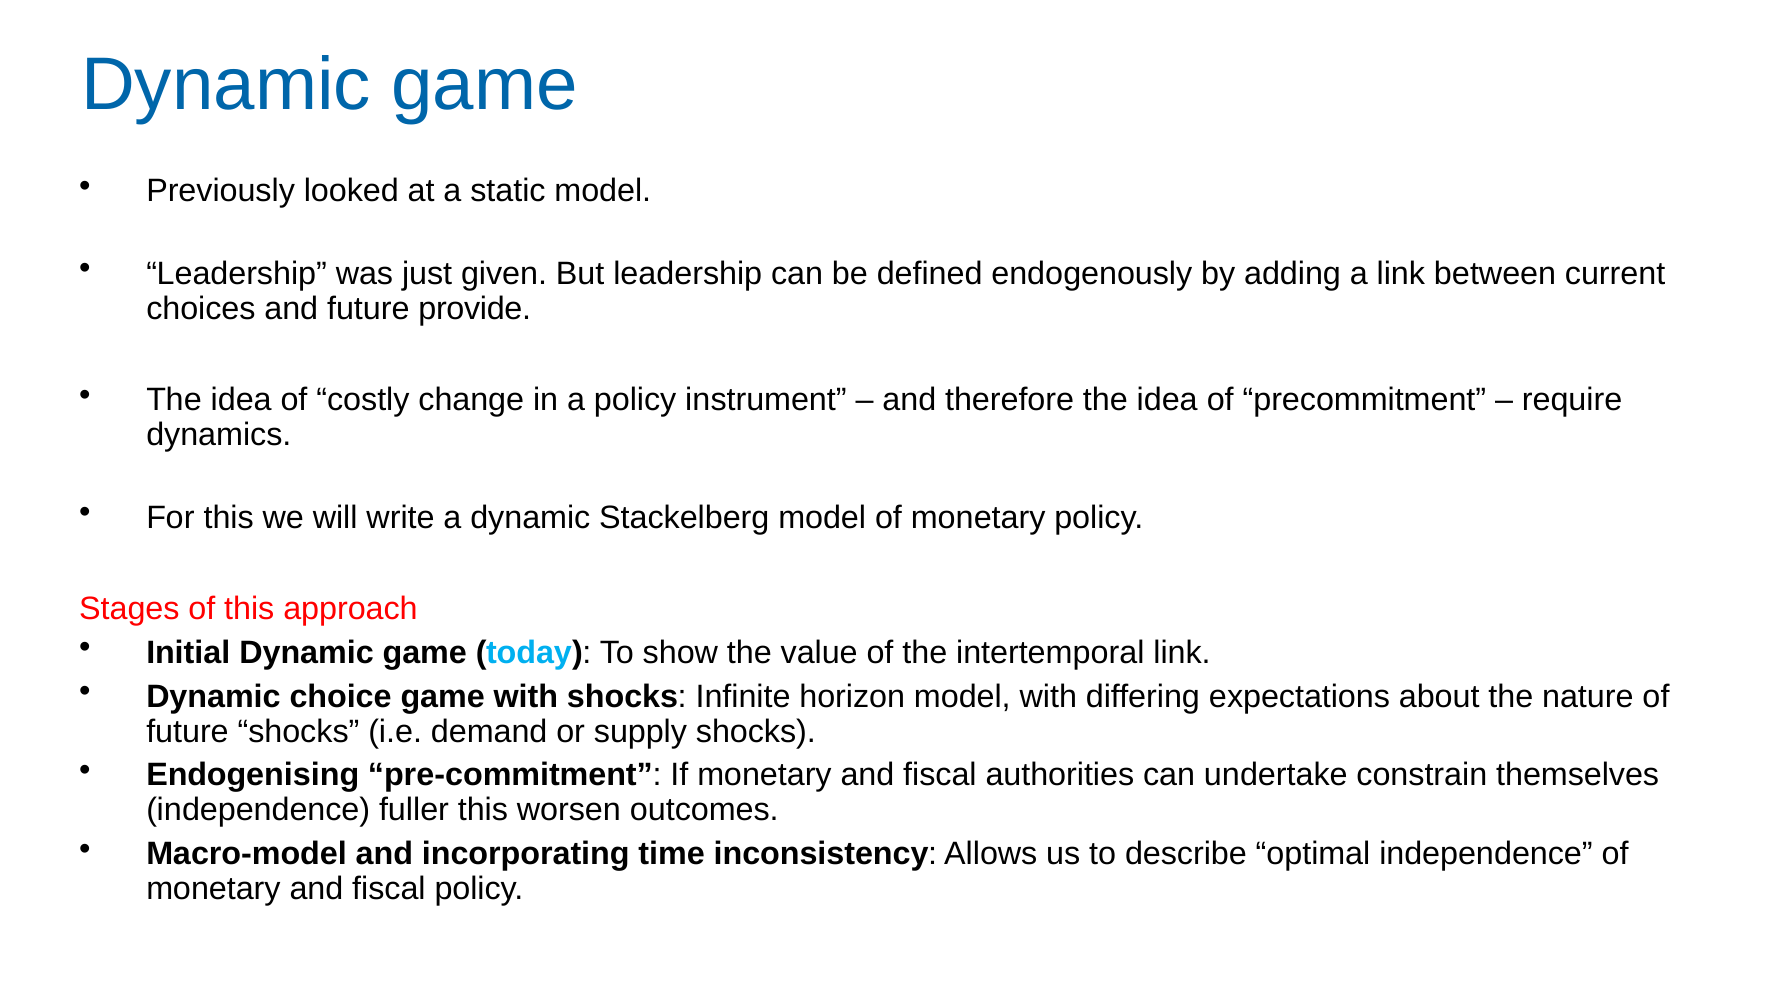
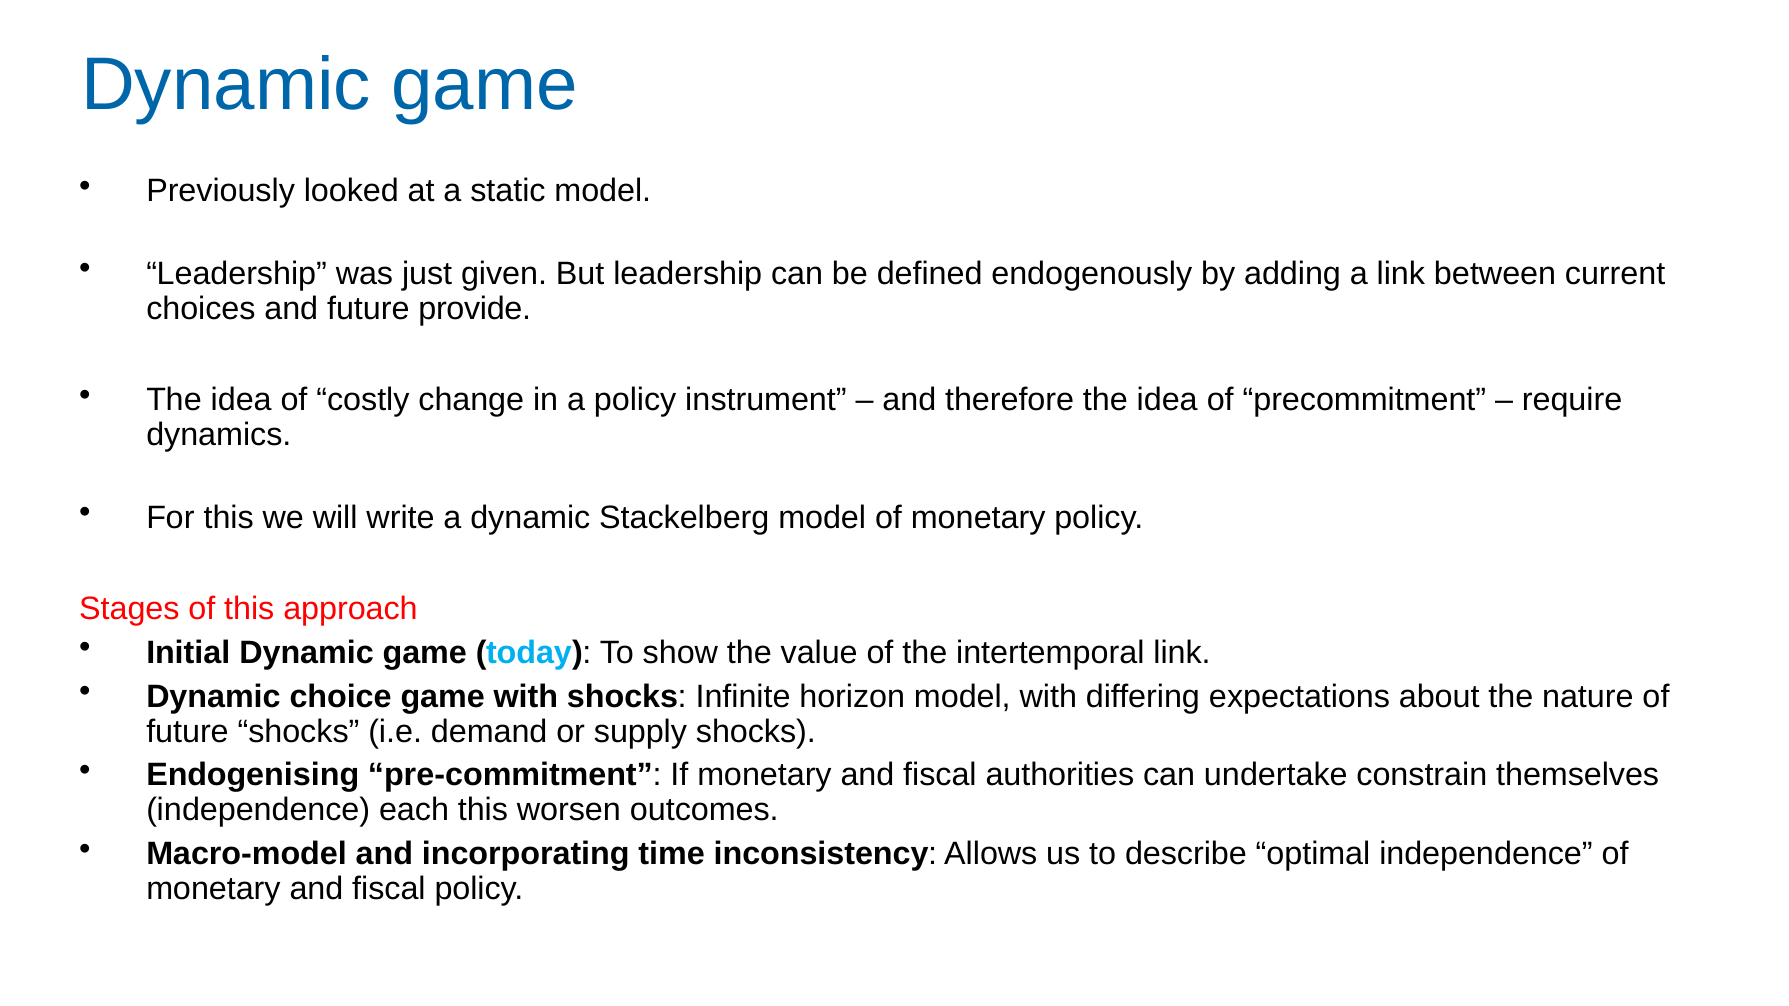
fuller: fuller -> each (414, 811)
